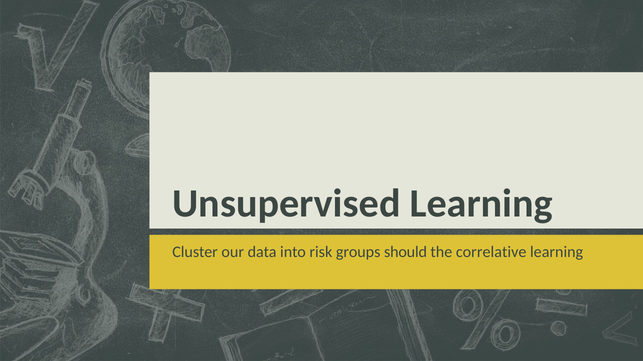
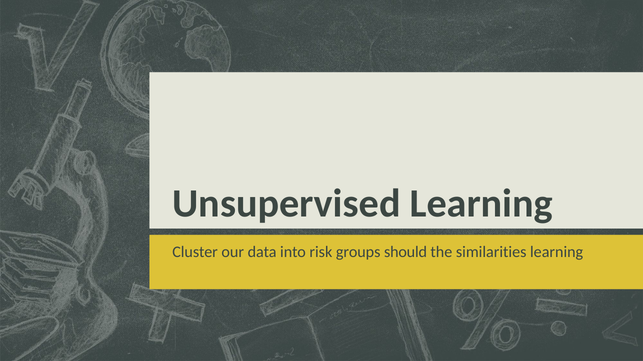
correlative: correlative -> similarities (491, 253)
